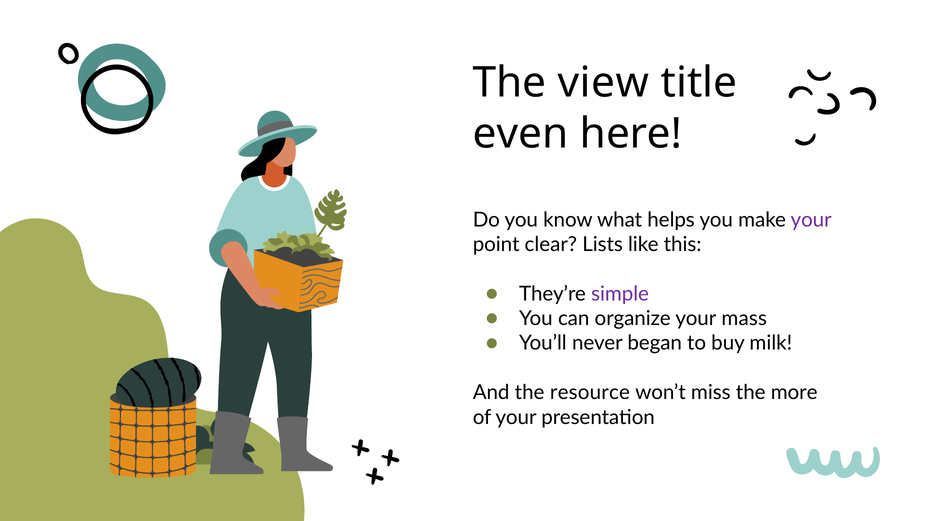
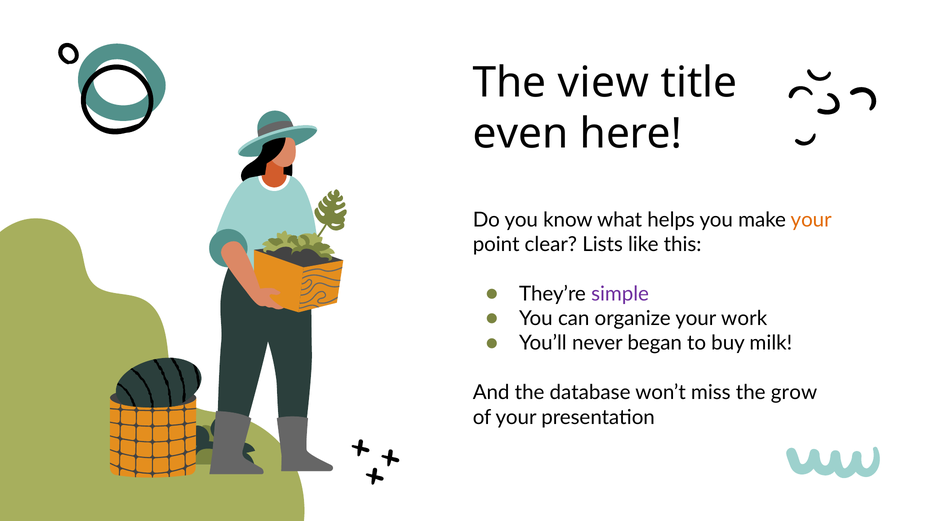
your colour: purple -> orange (811, 220)
mass: mass -> work (744, 319)
resource: resource -> database (590, 393)
more: more -> grow (794, 393)
